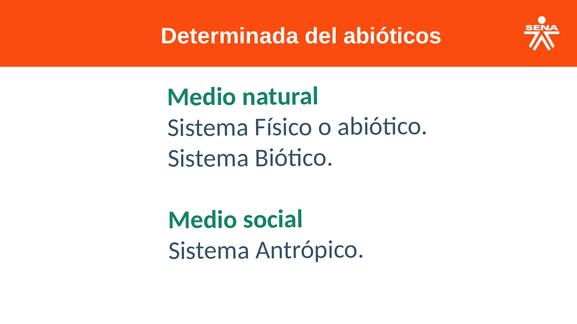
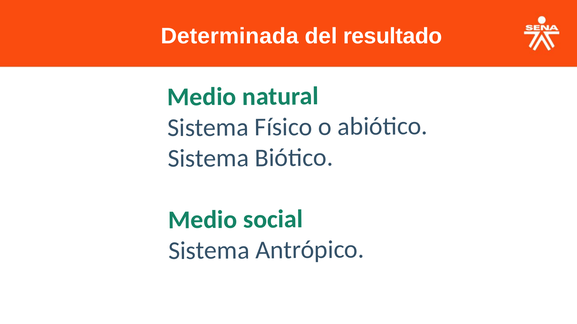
abióticos: abióticos -> resultado (393, 36)
